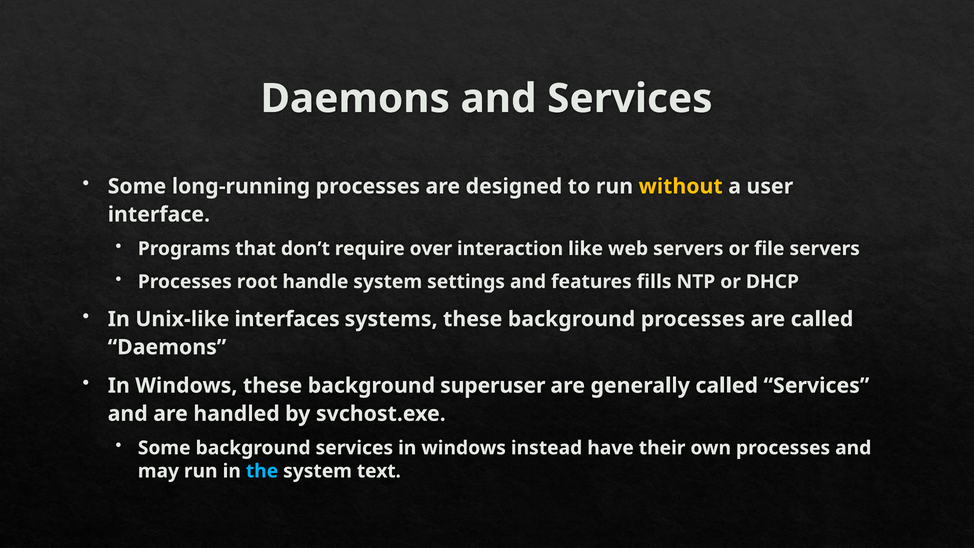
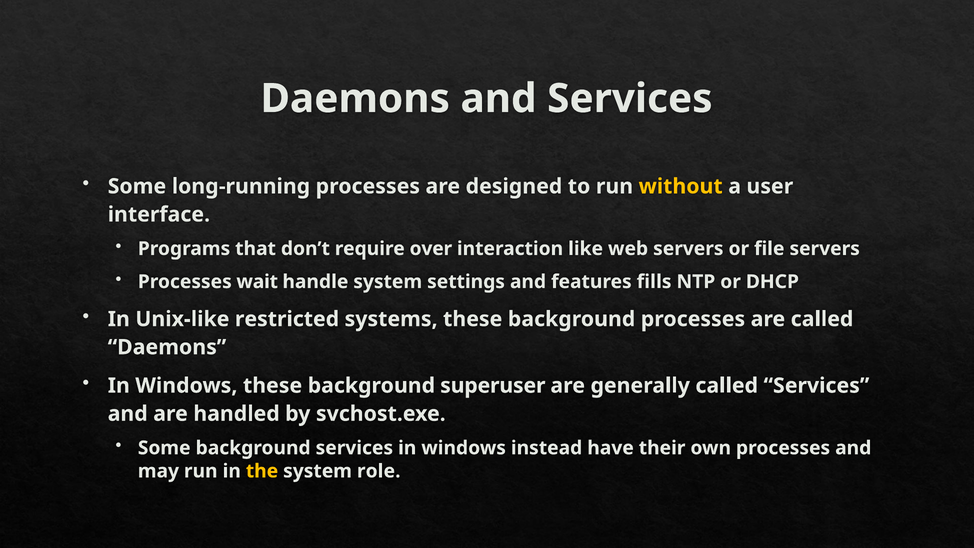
root: root -> wait (257, 282)
interfaces: interfaces -> restricted (287, 319)
the colour: light blue -> yellow (262, 471)
text: text -> role (379, 471)
